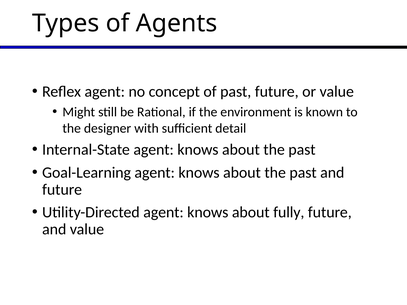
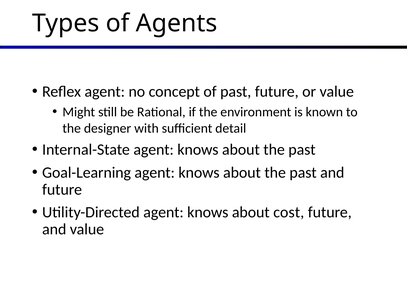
fully: fully -> cost (289, 212)
